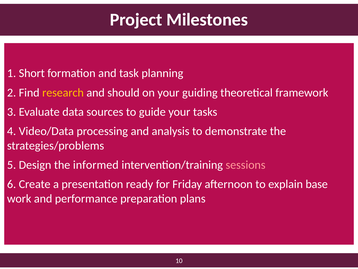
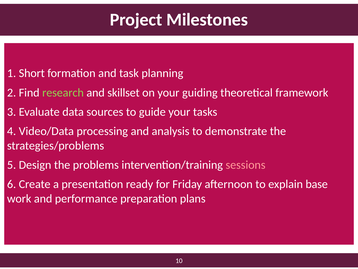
research colour: yellow -> light green (63, 92)
should: should -> skillset (124, 92)
informed: informed -> problems (96, 165)
